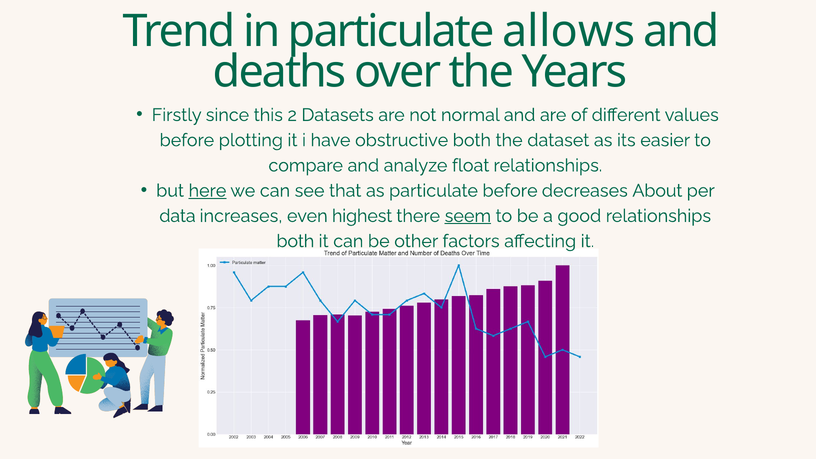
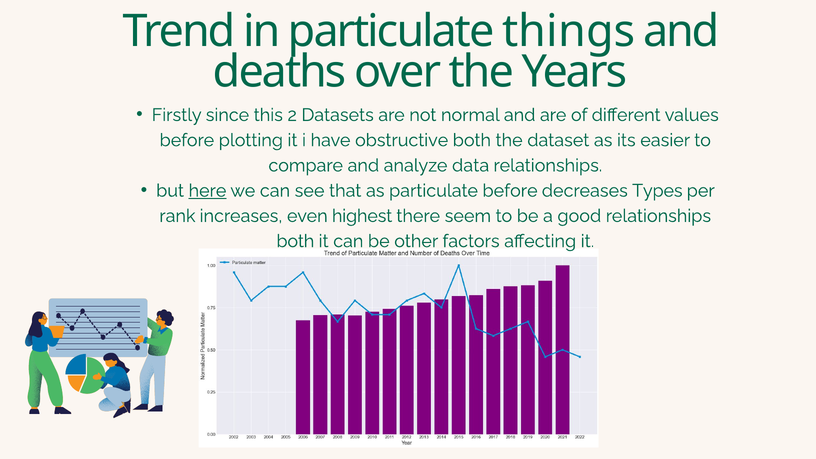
allows: allows -> things (569, 32)
float: float -> data (471, 165)
About: About -> Types (657, 191)
data: data -> rank (177, 216)
seem underline: present -> none (468, 216)
